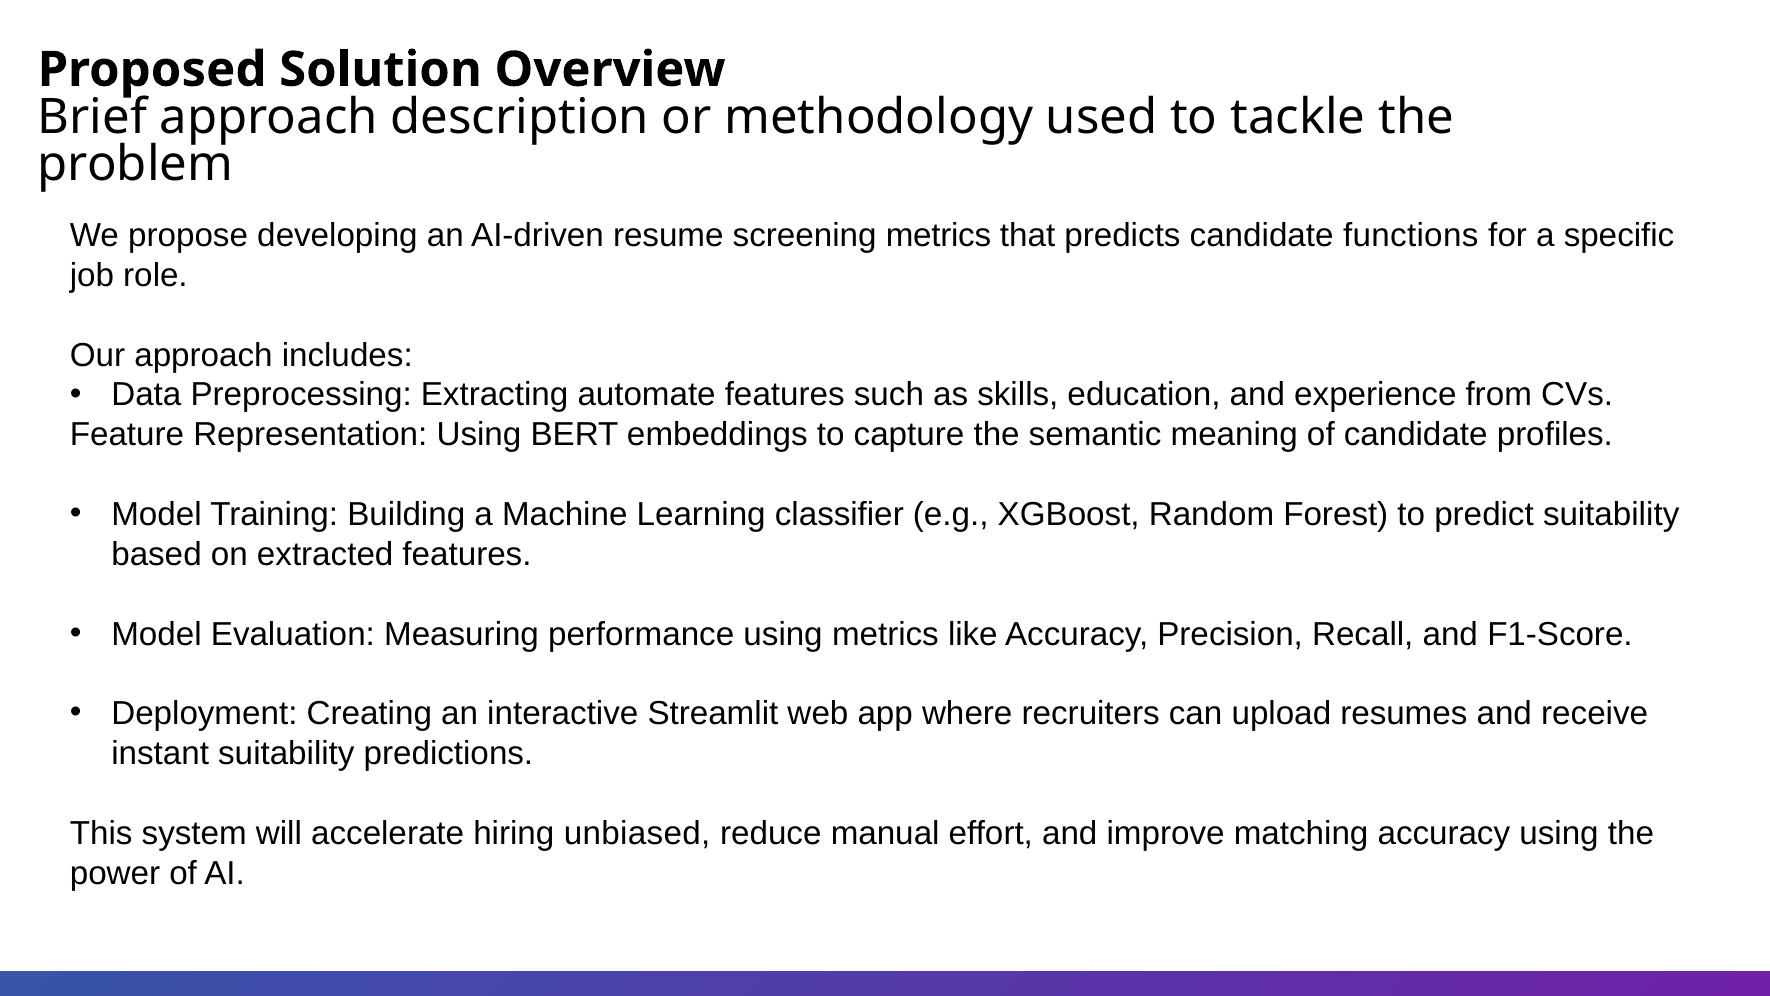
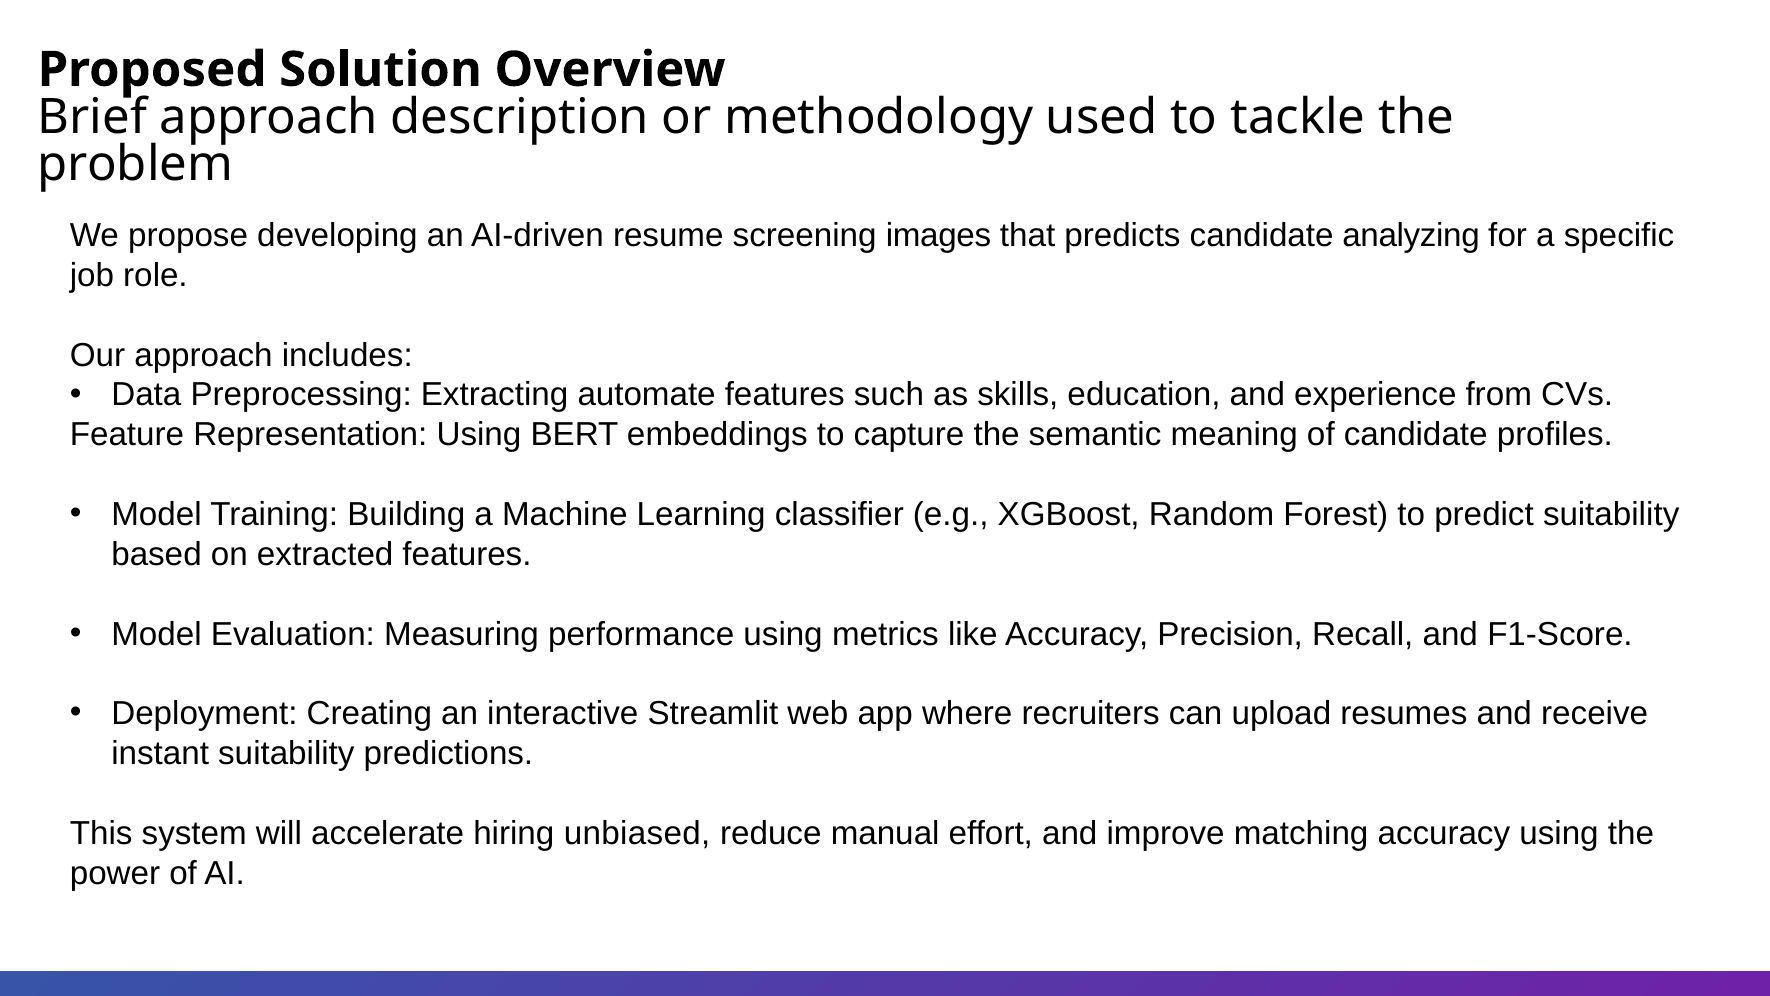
screening metrics: metrics -> images (939, 236)
functions: functions -> analyzing (1411, 236)
